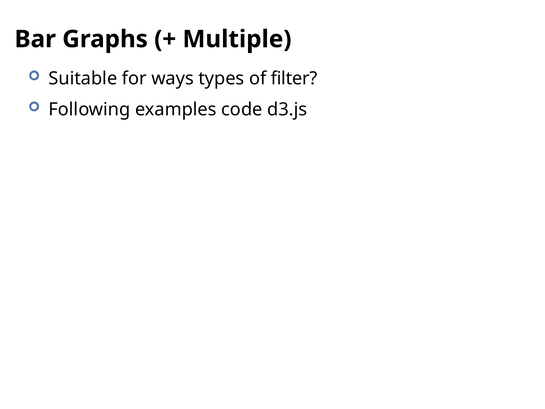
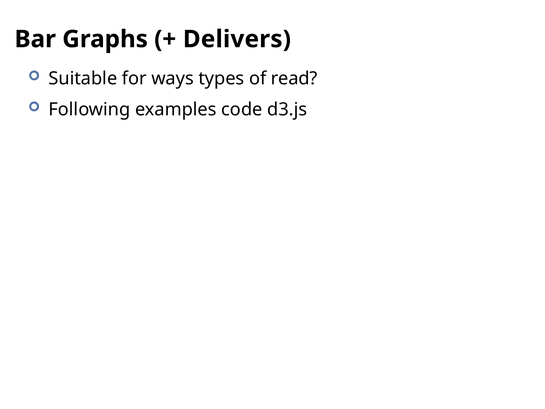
Multiple: Multiple -> Delivers (237, 39)
filter: filter -> read (294, 78)
